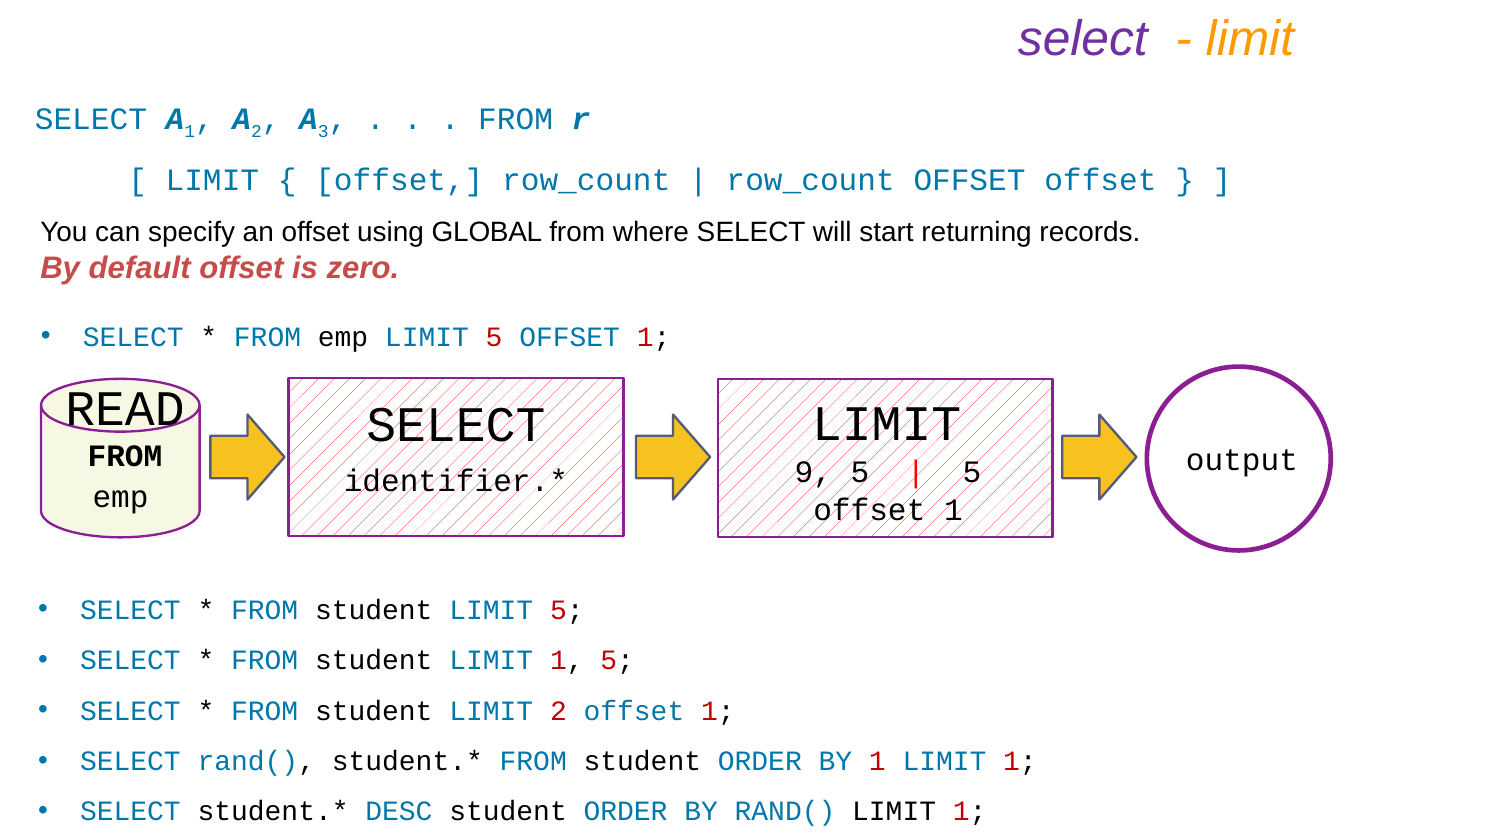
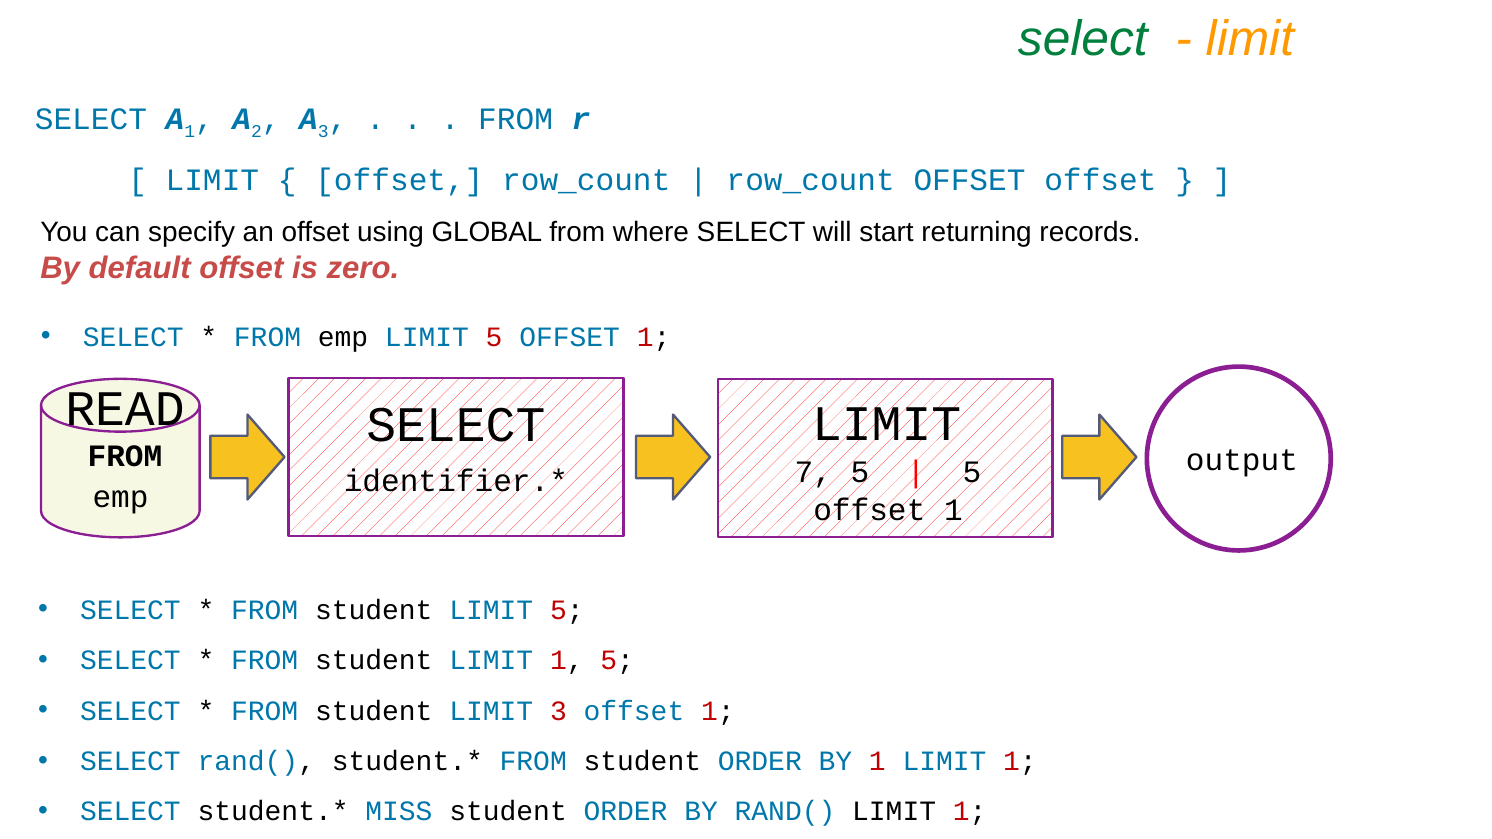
select colour: purple -> green (1083, 39)
9: 9 -> 7 (813, 473)
LIMIT 2: 2 -> 3 (558, 711)
DESC: DESC -> MISS (399, 812)
